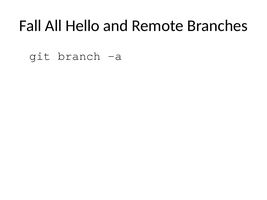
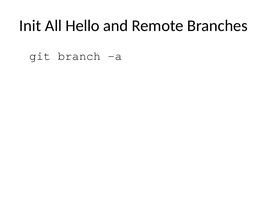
Fall: Fall -> Init (30, 26)
